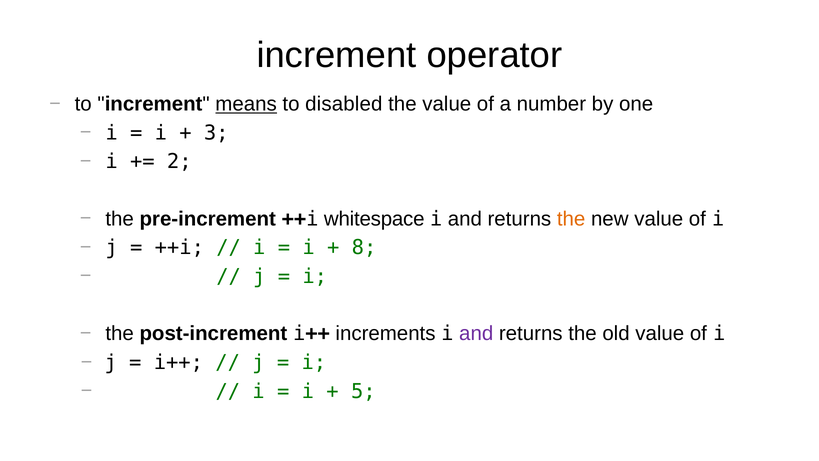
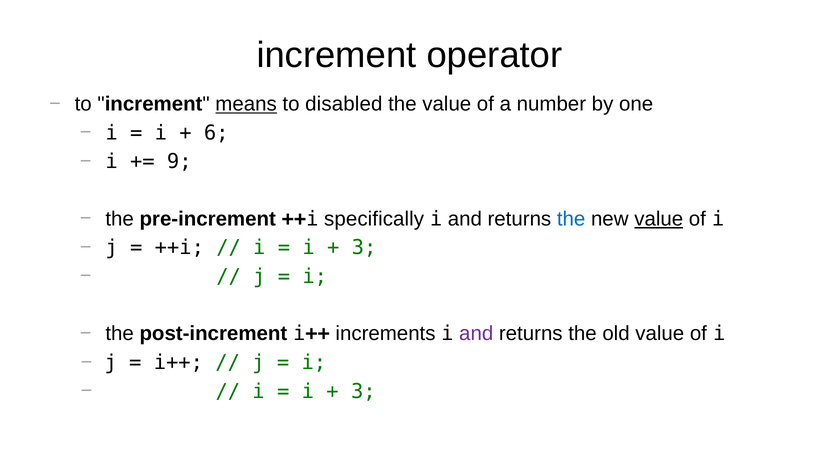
3: 3 -> 6 (216, 133)
2: 2 -> 9 (179, 161)
whitespace: whitespace -> specifically (374, 219)
the colour: orange -> blue (571, 219)
value underline: none -> present (659, 219)
8: 8 -> 3 (364, 247)
5: 5 -> 3 (363, 391)
